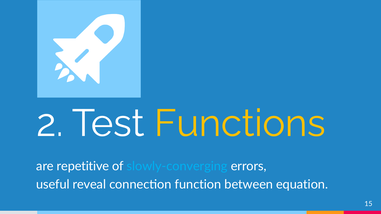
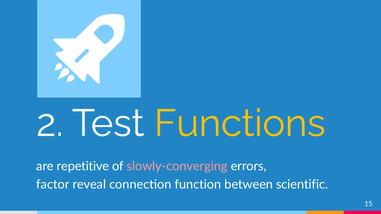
slowly-converging colour: light blue -> pink (177, 166)
useful: useful -> factor (53, 185)
equation: equation -> scientific (302, 185)
